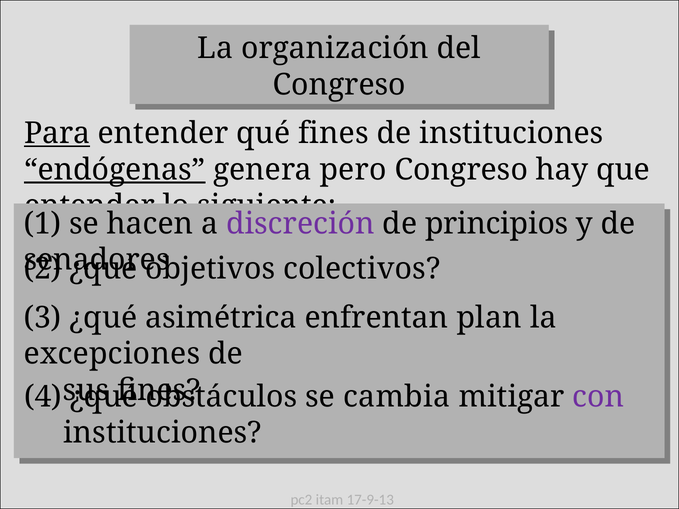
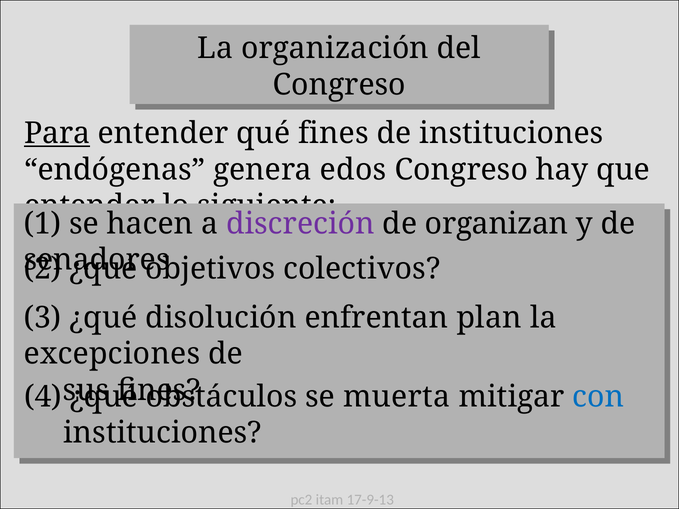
endógenas underline: present -> none (115, 170)
pero: pero -> edos (353, 170)
principios: principios -> organizan (497, 224)
asimétrica: asimétrica -> disolución (221, 318)
cambia: cambia -> muerta (397, 397)
con colour: purple -> blue (598, 397)
